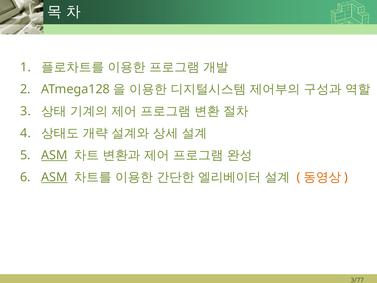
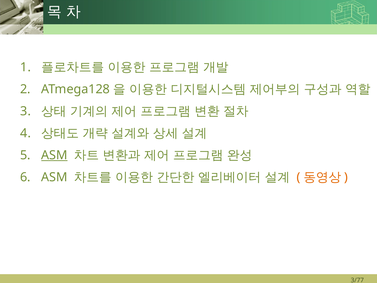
ASM underline: present -> none (54, 177)
